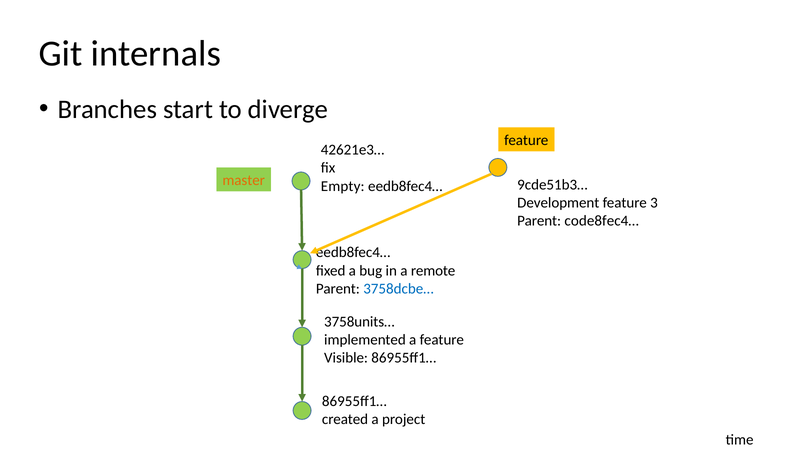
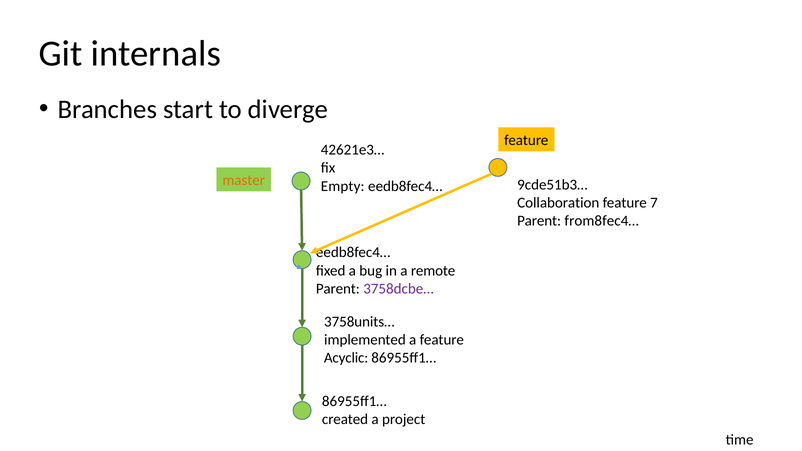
Development: Development -> Collaboration (558, 203)
3: 3 -> 7 (654, 203)
code8fec4…: code8fec4… -> from8fec4… (602, 221)
3758dcbe… colour: blue -> purple (398, 289)
Visible: Visible -> Acyclic (346, 358)
